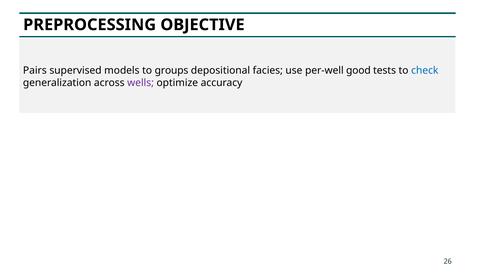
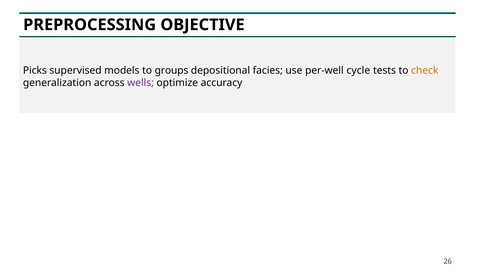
Pairs: Pairs -> Picks (35, 71)
good: good -> cycle (358, 71)
check colour: blue -> orange (425, 71)
